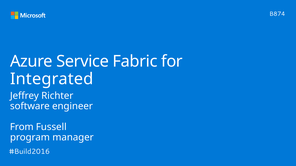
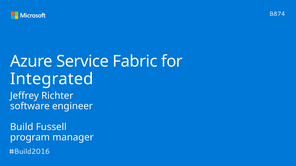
From: From -> Build (22, 127)
